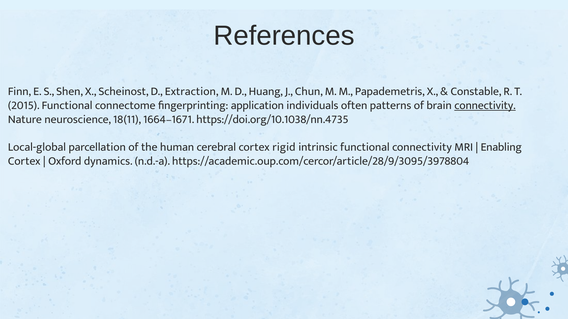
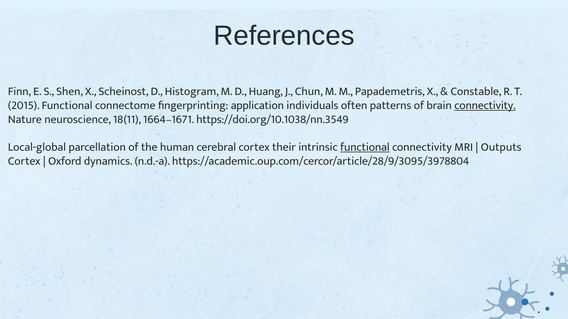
Extraction: Extraction -> Histogram (192, 92)
https://doi.org/10.1038/nn.4735: https://doi.org/10.1038/nn.4735 -> https://doi.org/10.1038/nn.3549 (272, 119)
rigid: rigid -> their (284, 147)
functional underline: none -> present (365, 147)
Enabling: Enabling -> Outputs (501, 147)
